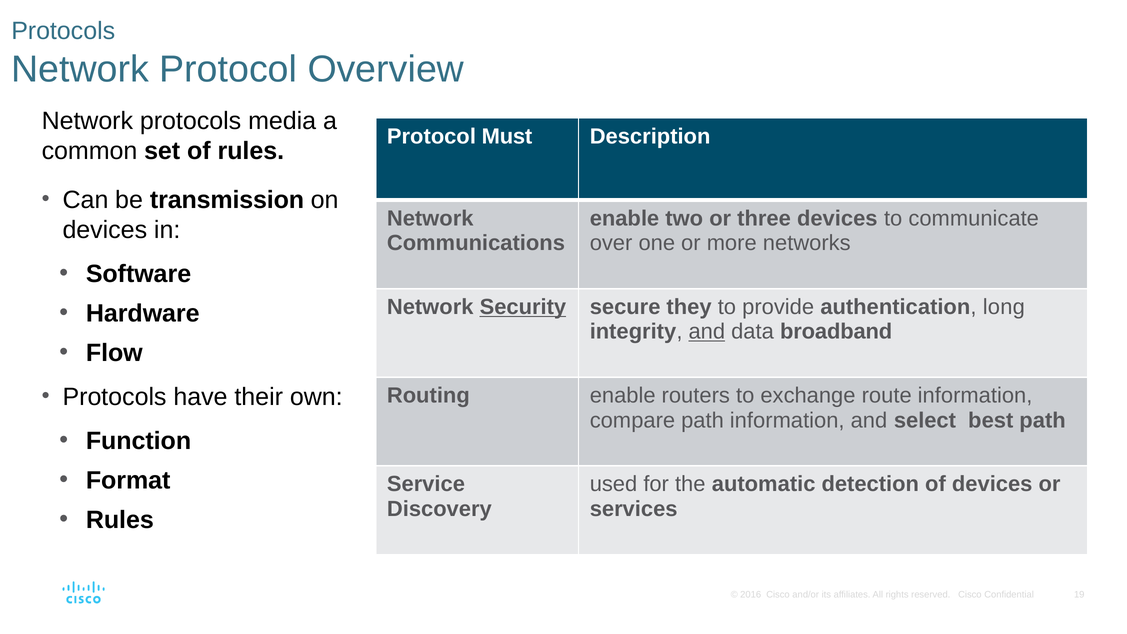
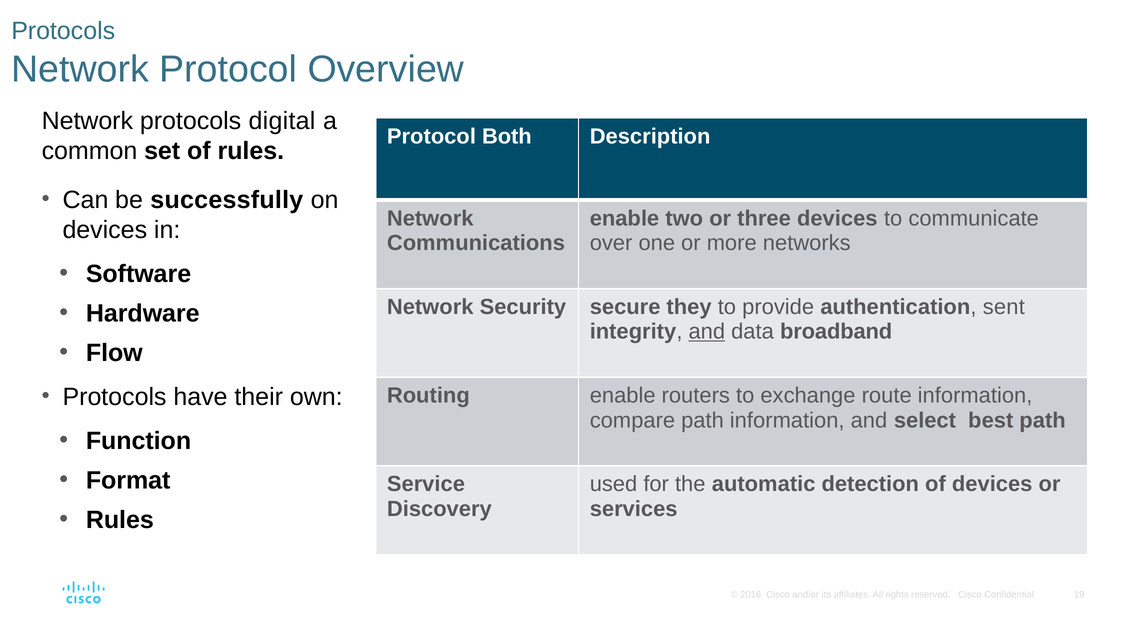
media: media -> digital (282, 121)
Must: Must -> Both (507, 136)
transmission: transmission -> successfully (227, 200)
Security underline: present -> none (523, 307)
long: long -> sent (1004, 307)
